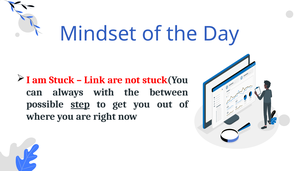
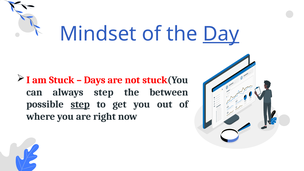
Day underline: none -> present (221, 34)
Link: Link -> Days (95, 80)
always with: with -> step (104, 92)
